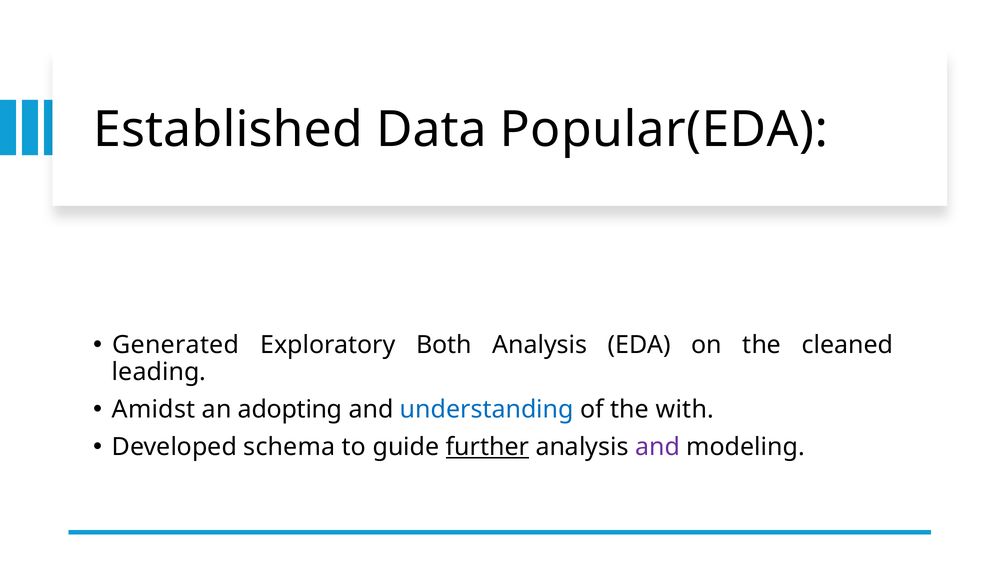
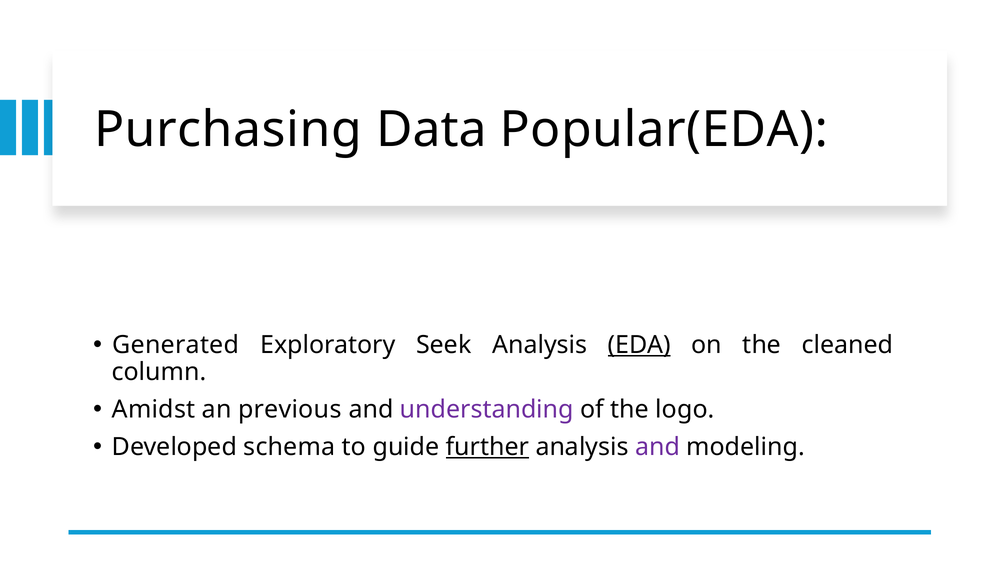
Established: Established -> Purchasing (228, 130)
Both: Both -> Seek (444, 345)
EDA underline: none -> present (639, 345)
leading: leading -> column (159, 372)
adopting: adopting -> previous (290, 409)
understanding colour: blue -> purple (487, 409)
with: with -> logo (685, 409)
